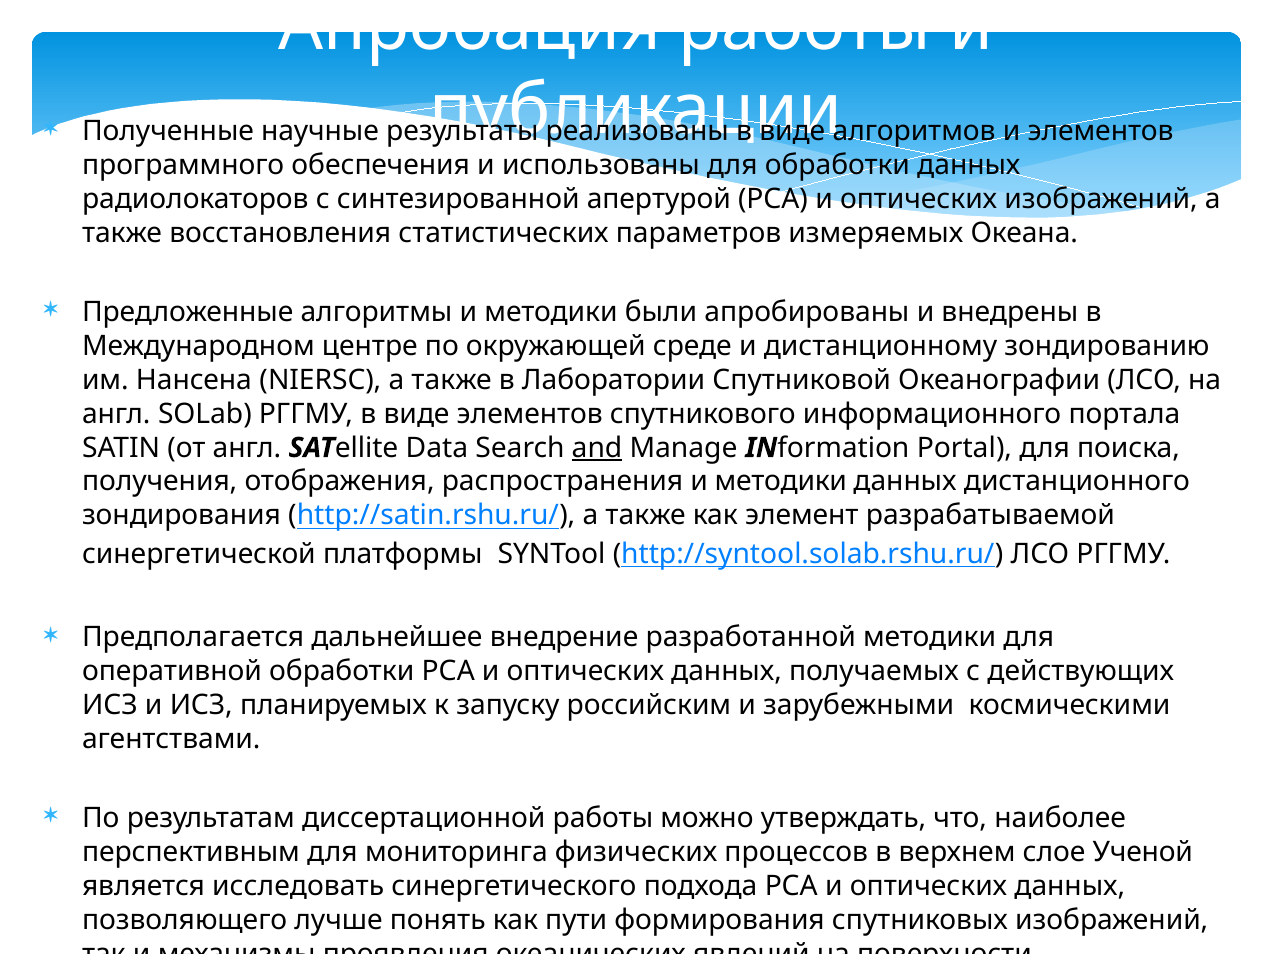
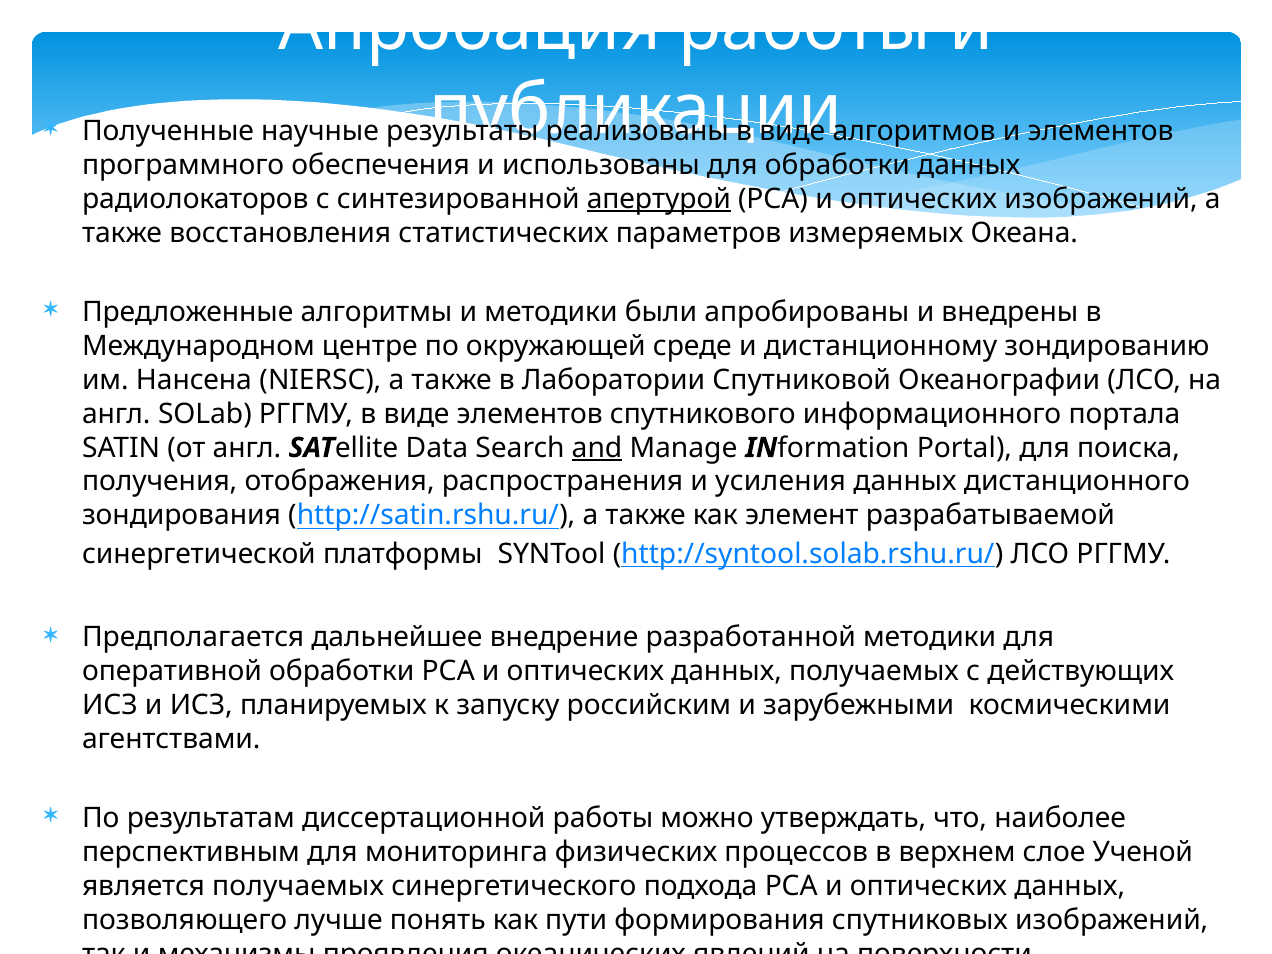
апертурой underline: none -> present (659, 199)
распространения и методики: методики -> усиления (781, 482)
является исследовать: исследовать -> получаемых (298, 886)
